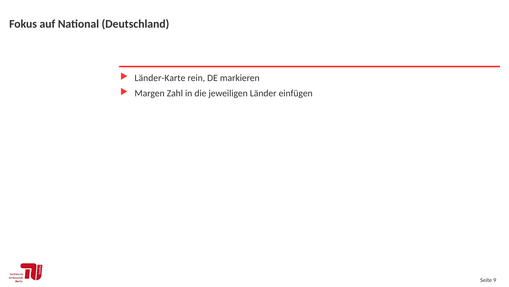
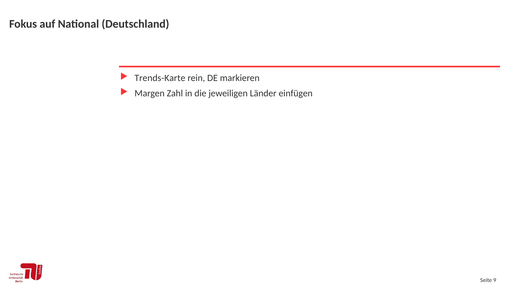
Länder-Karte: Länder-Karte -> Trends-Karte (160, 78)
